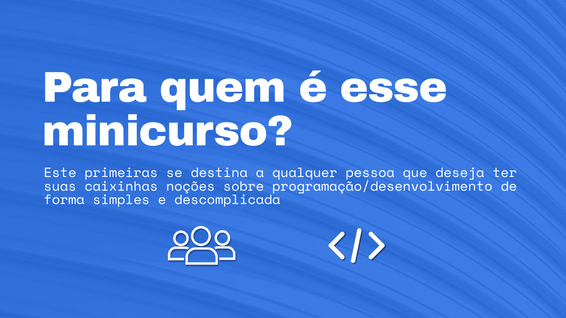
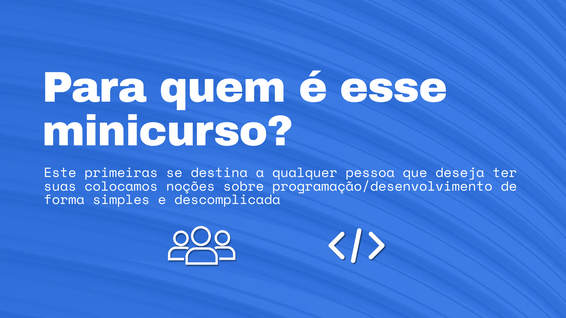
caixinhas: caixinhas -> colocamos (121, 187)
